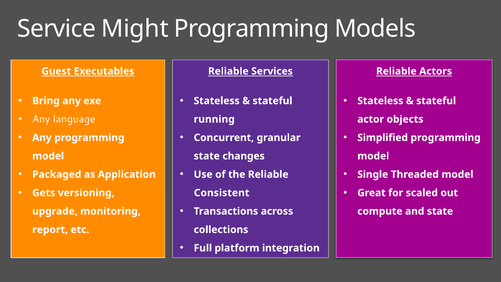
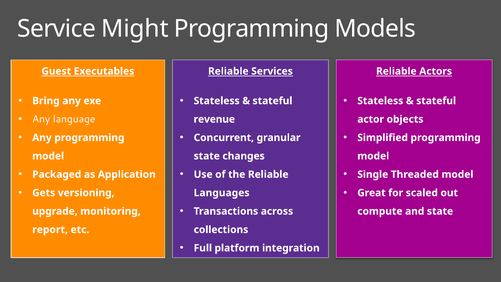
running: running -> revenue (214, 119)
Consistent: Consistent -> Languages (222, 193)
